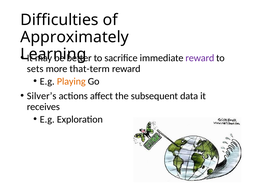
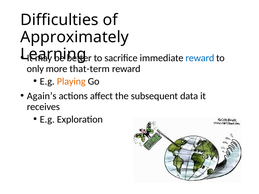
reward colour: purple -> blue (200, 58)
sets: sets -> only (35, 69)
Silver’s: Silver’s -> Again’s (42, 96)
